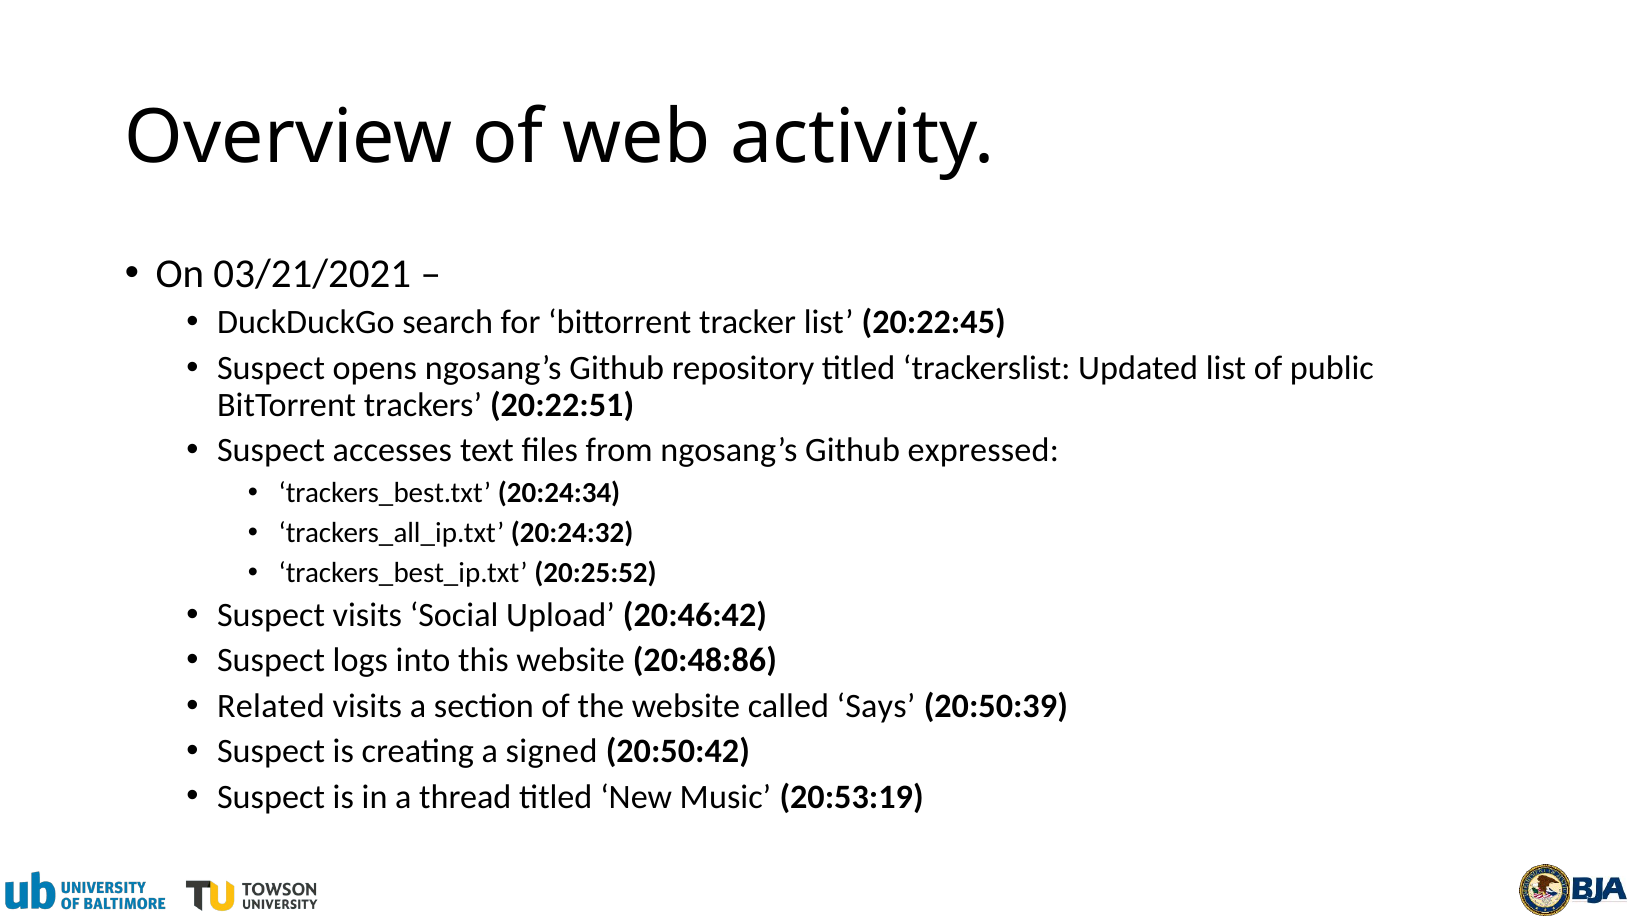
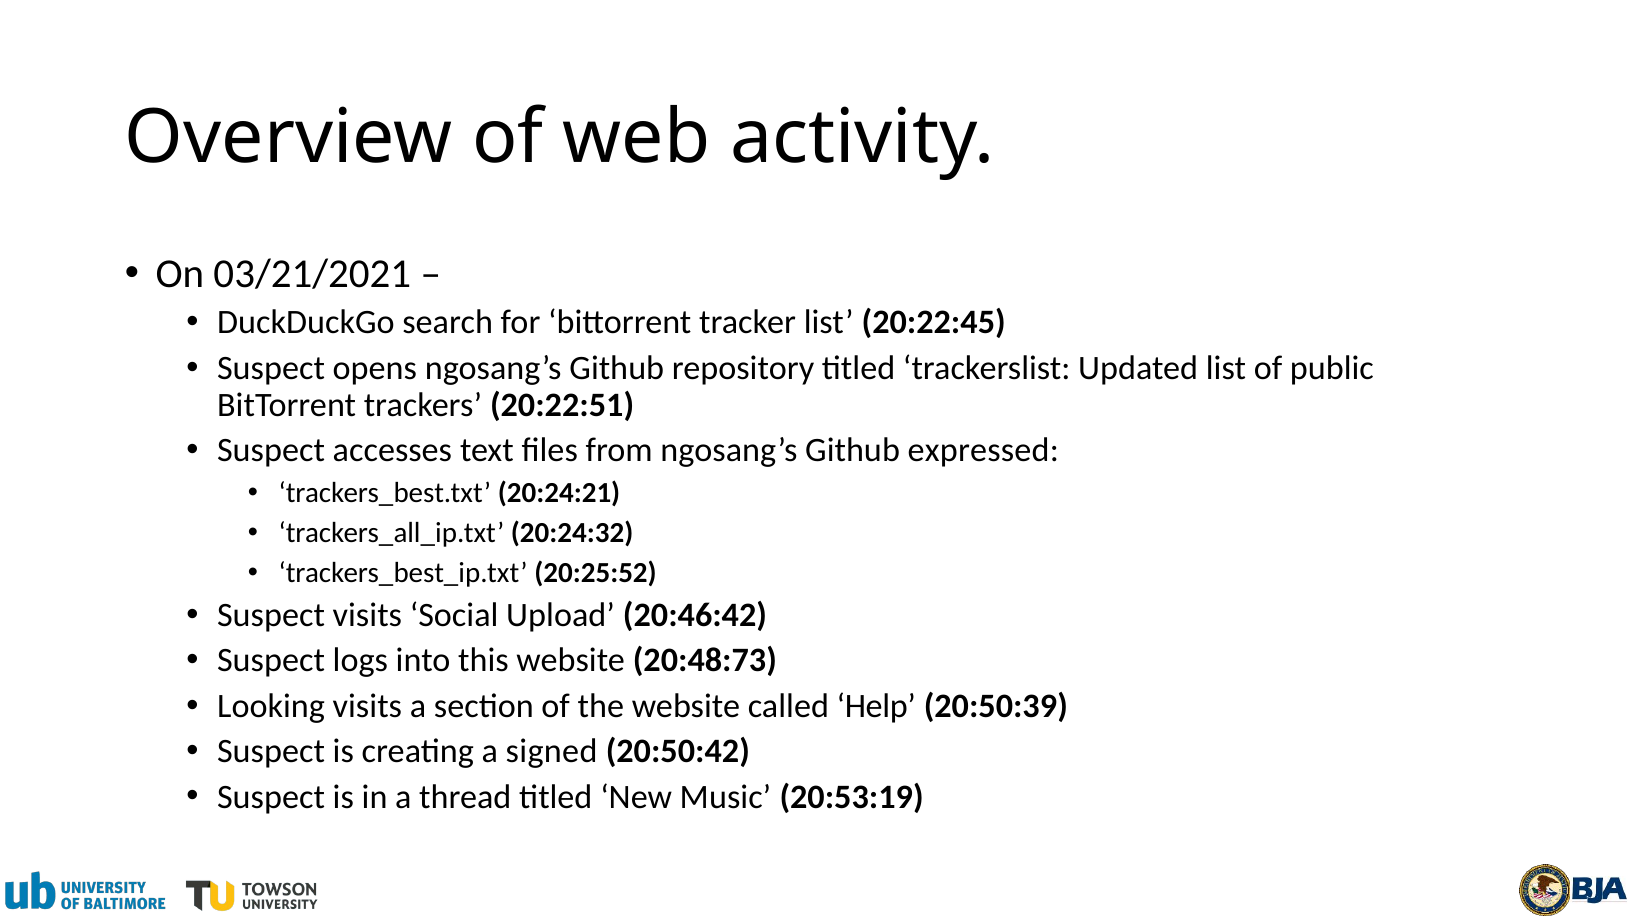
20:24:34: 20:24:34 -> 20:24:21 (559, 493)
20:48:86: 20:48:86 -> 20:48:73 (705, 661)
Related: Related -> Looking (271, 706)
Says: Says -> Help (876, 706)
